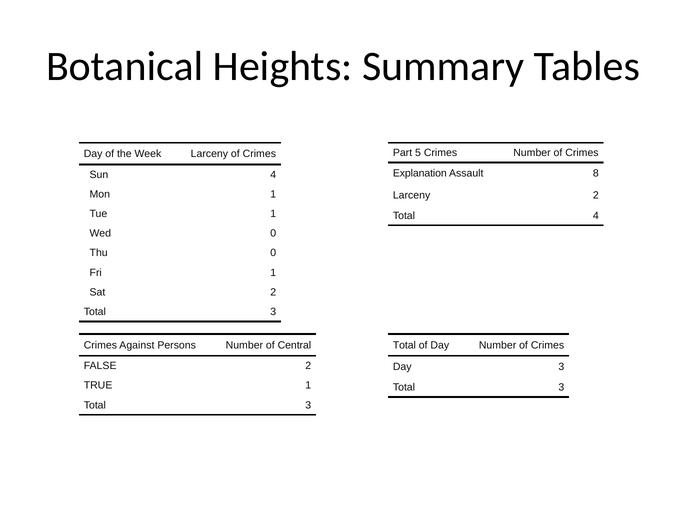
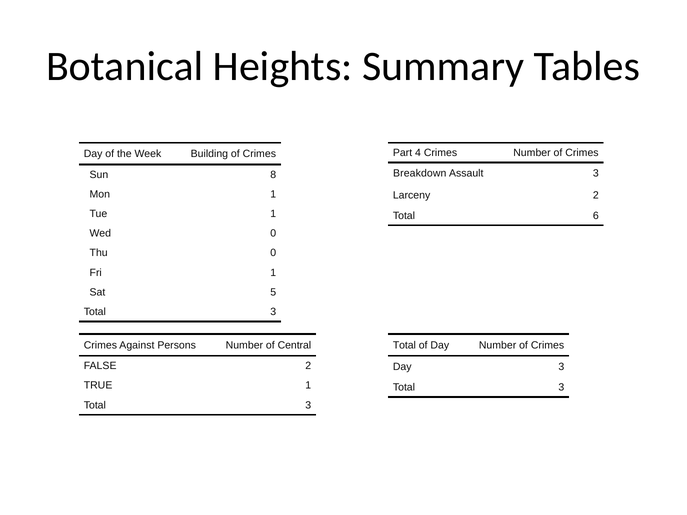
5: 5 -> 4 (418, 153)
Week Larceny: Larceny -> Building (209, 154)
Explanation: Explanation -> Breakdown (420, 174)
Assault 8: 8 -> 3 (596, 174)
Sun 4: 4 -> 8 (273, 175)
Total 4: 4 -> 6 (596, 216)
Sat 2: 2 -> 5 (273, 292)
